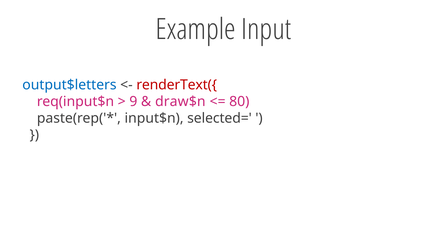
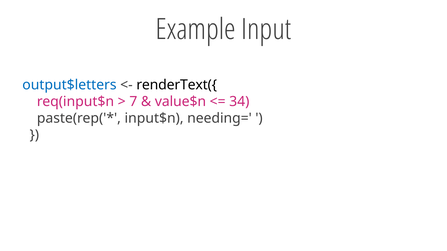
renderText({ colour: red -> black (177, 85)
9: 9 -> 7 (133, 102)
draw$n: draw$n -> value$n (180, 102)
80: 80 -> 34 (239, 102)
selected=: selected= -> needing= (219, 118)
